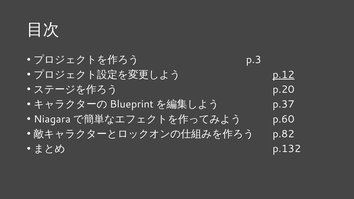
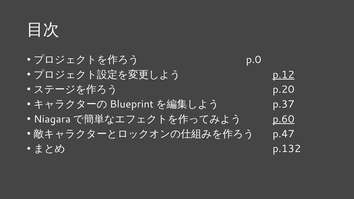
p.3: p.3 -> p.0 (254, 60)
p.60 underline: none -> present (284, 119)
p.82: p.82 -> p.47 (284, 134)
